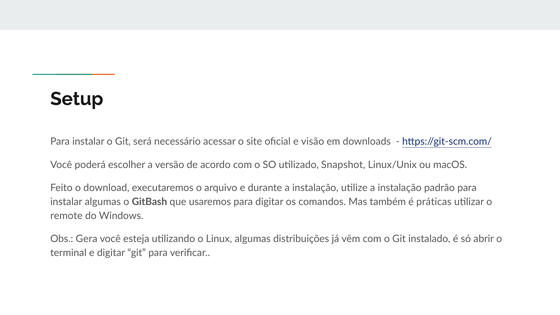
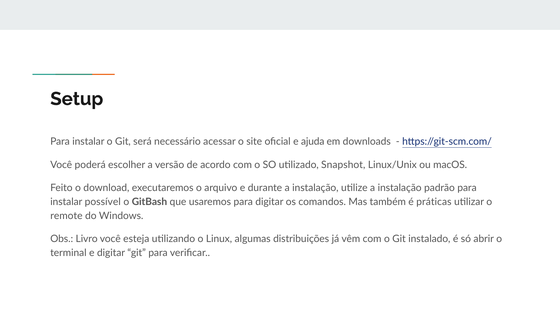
visão: visão -> ajuda (313, 141)
instalar algumas: algumas -> possível (103, 202)
Gera: Gera -> Livro (87, 239)
